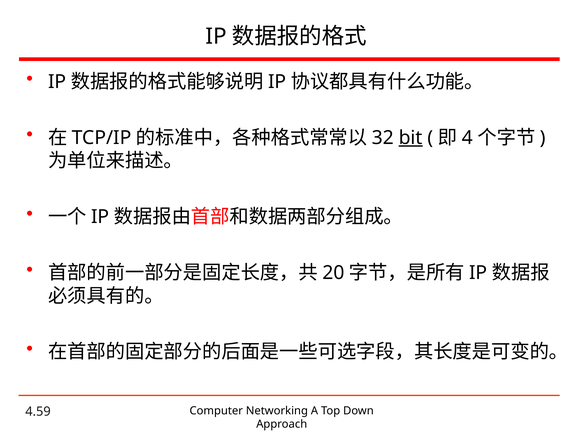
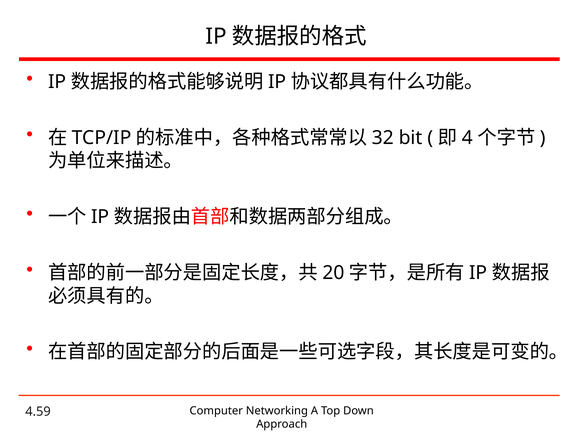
bit underline: present -> none (411, 138)
